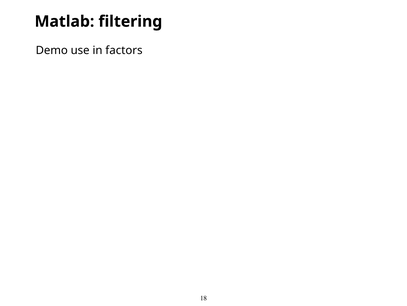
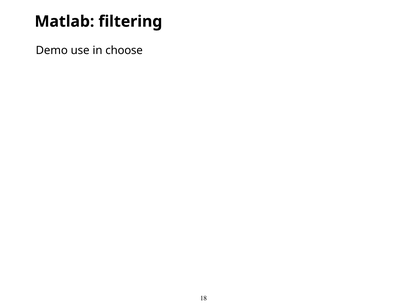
factors: factors -> choose (124, 50)
